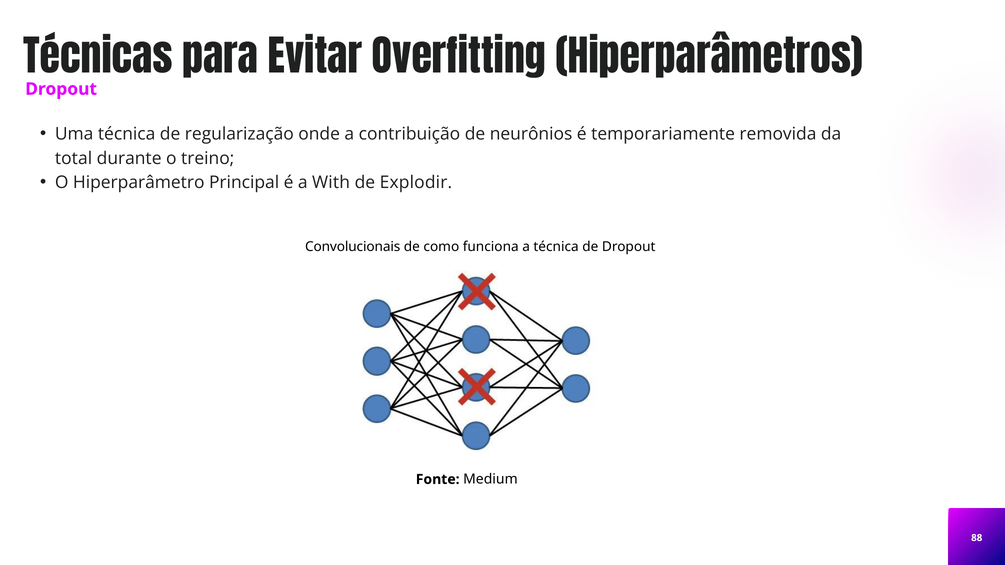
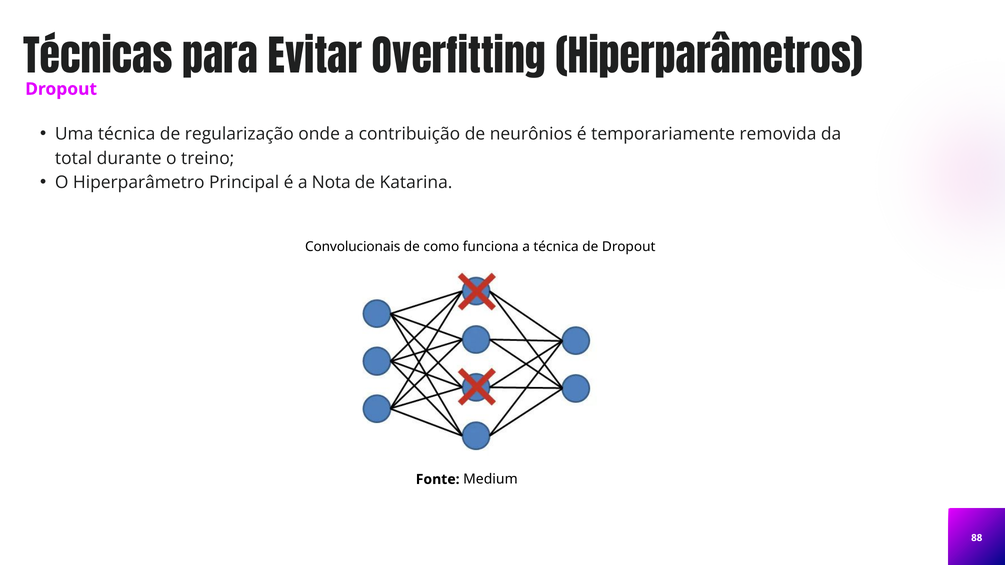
With: With -> Nota (331, 183)
Explodir: Explodir -> Katarina (416, 183)
